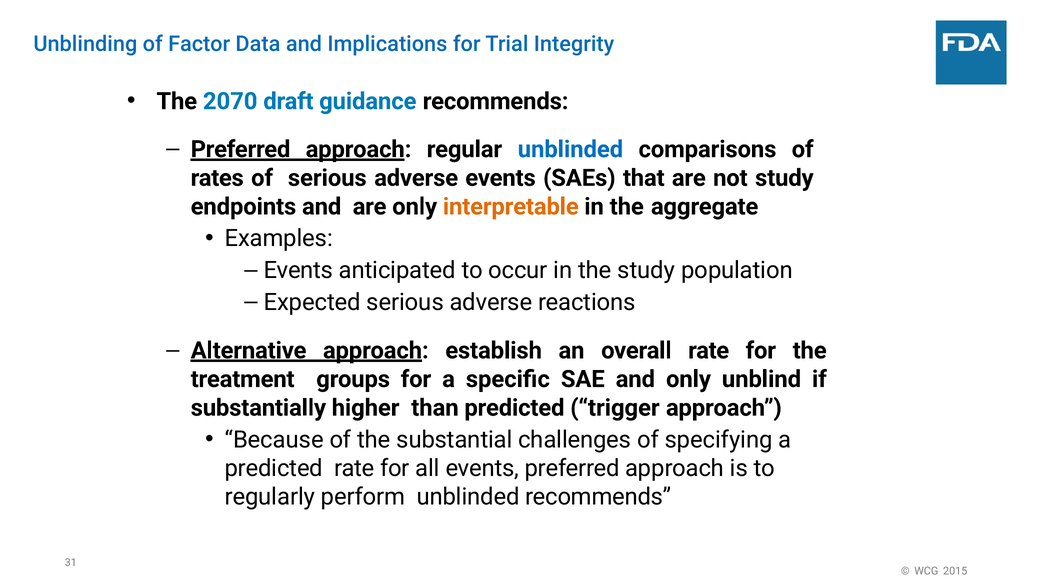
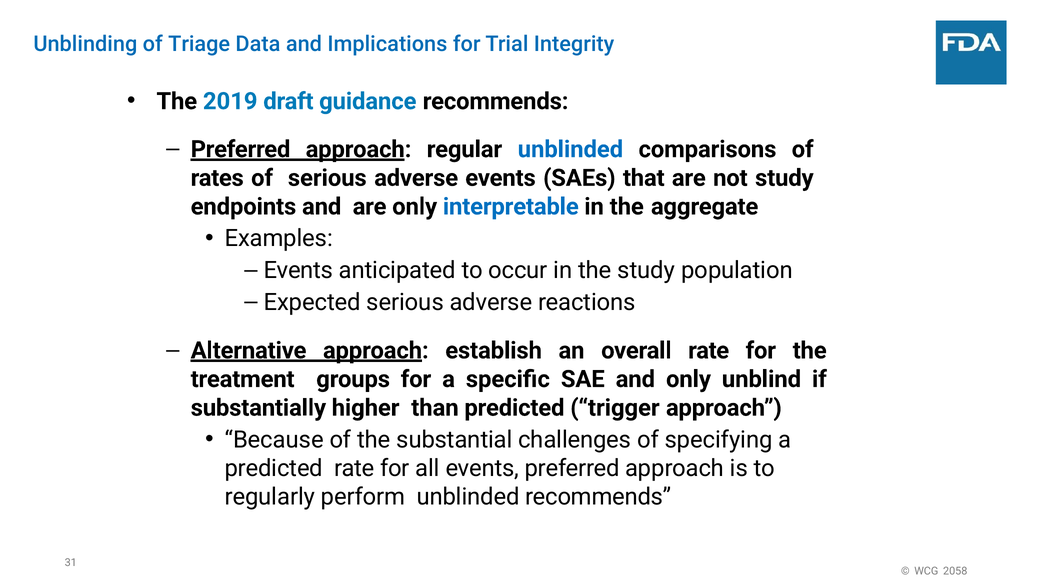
Factor: Factor -> Triage (199, 44)
2070: 2070 -> 2019 (230, 101)
interpretable colour: orange -> blue (511, 207)
2015: 2015 -> 2058 (955, 571)
